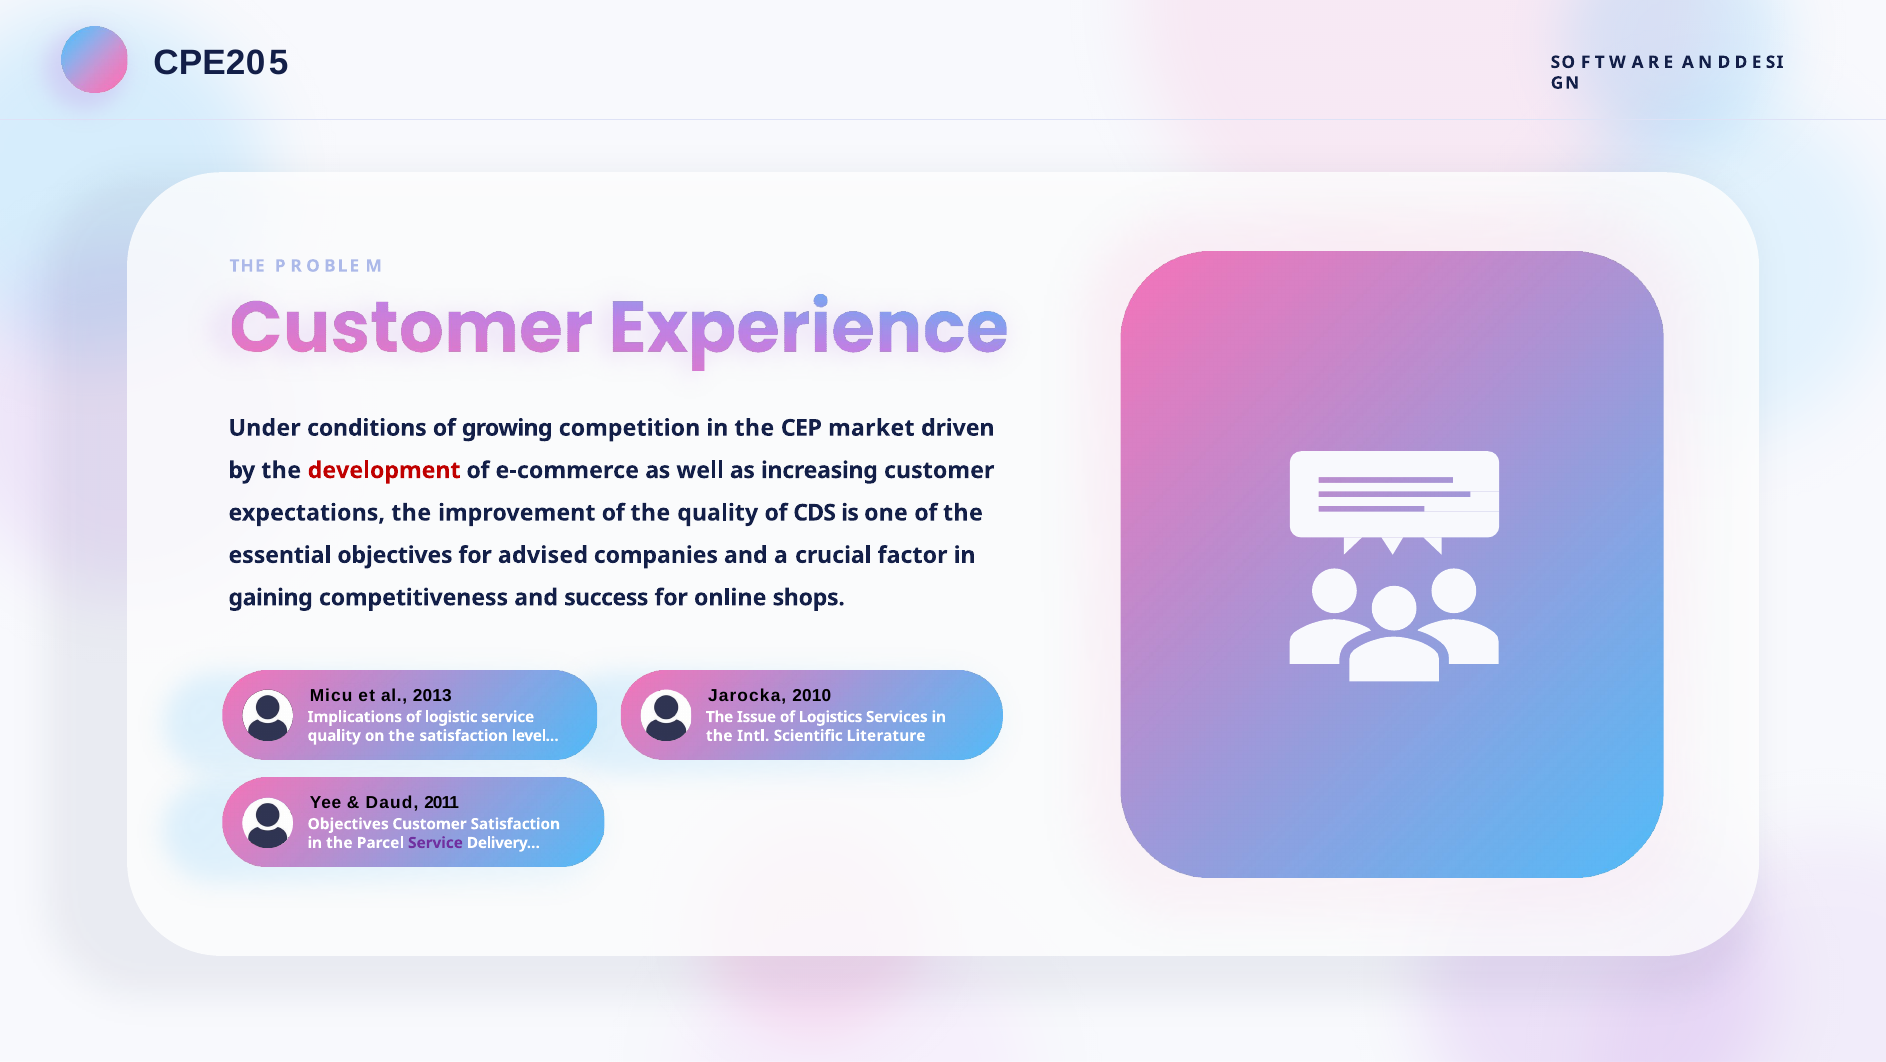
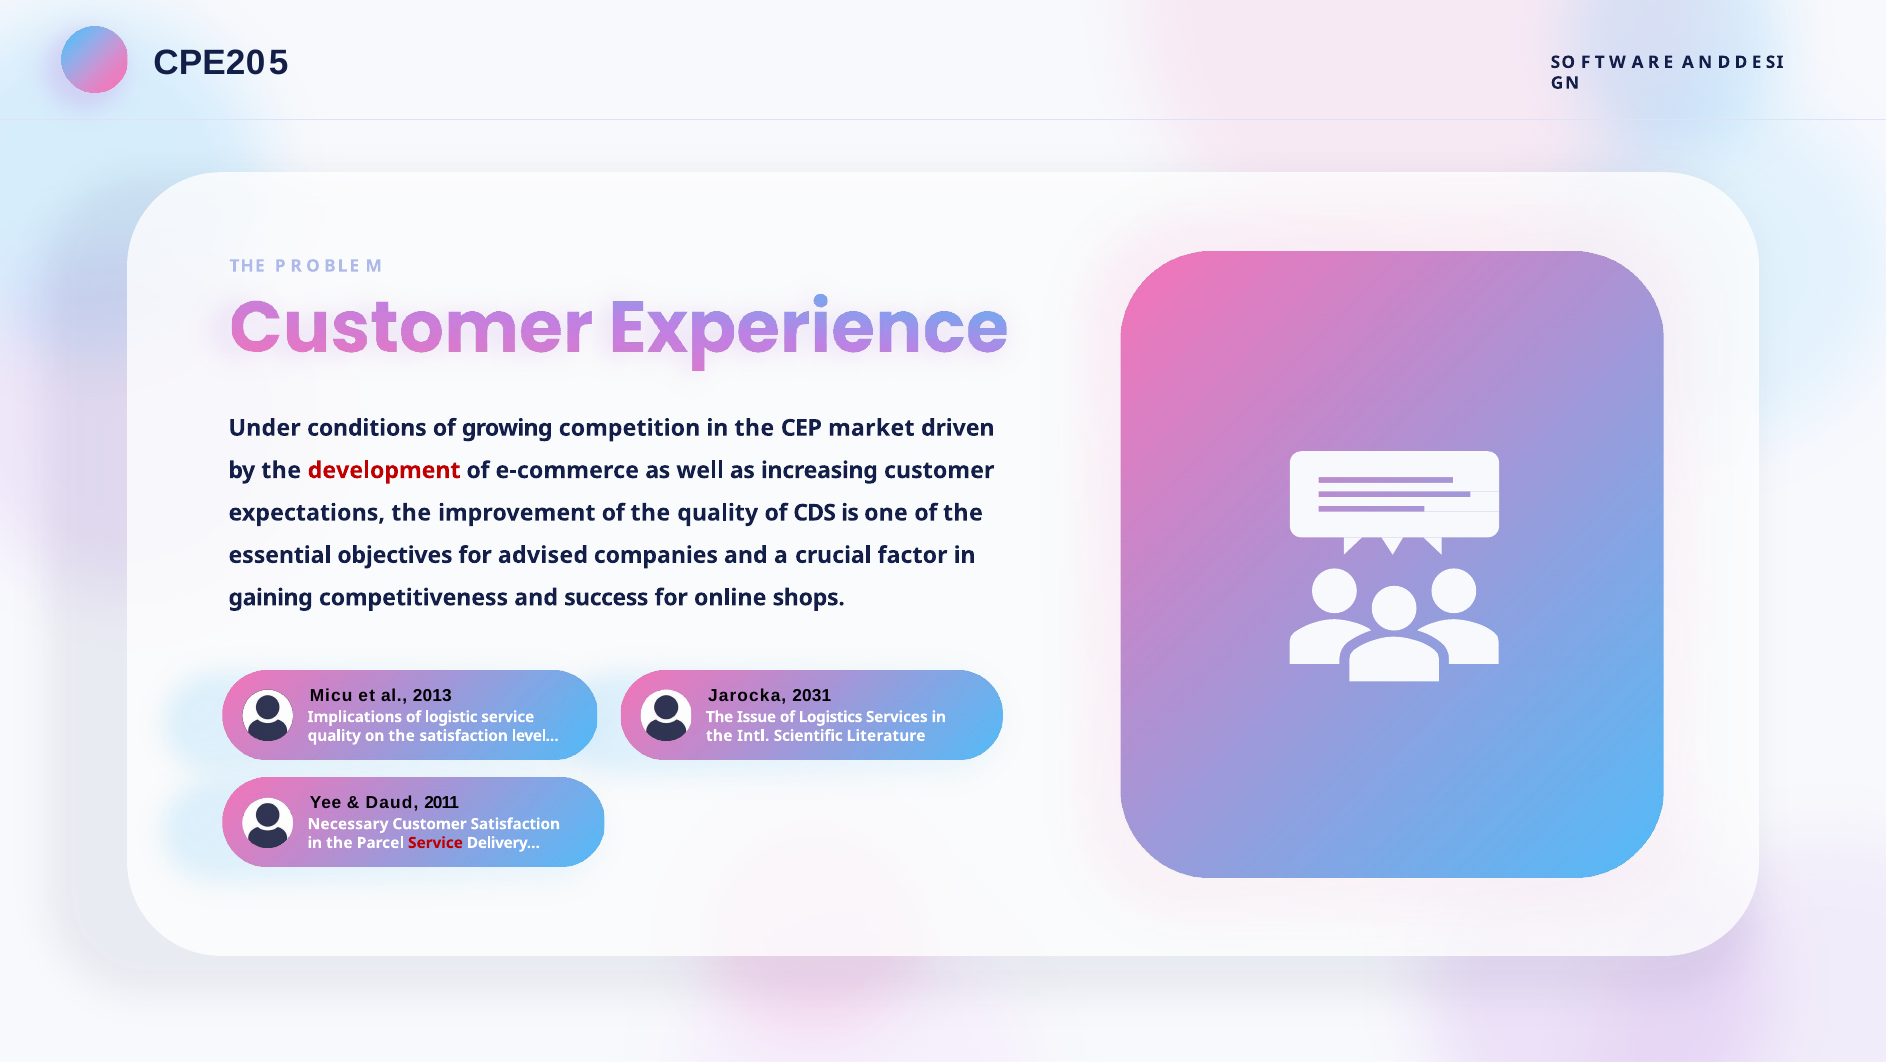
2010: 2010 -> 2031 (812, 695)
Objectives: Objectives -> Necessary (348, 824)
Service colour: purple -> red (435, 843)
